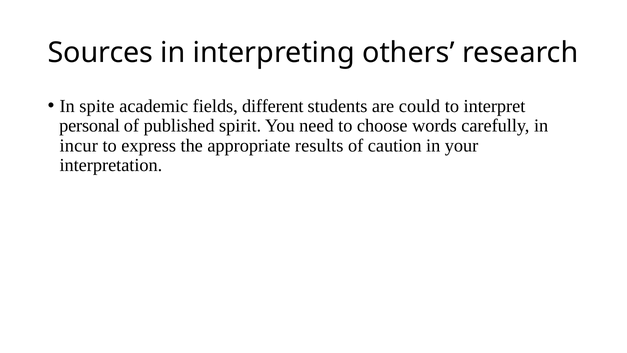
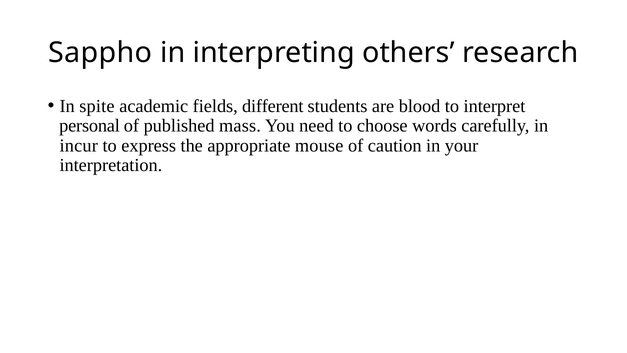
Sources: Sources -> Sappho (100, 53)
could: could -> blood (420, 106)
spirit: spirit -> mass (240, 126)
results: results -> mouse (319, 146)
